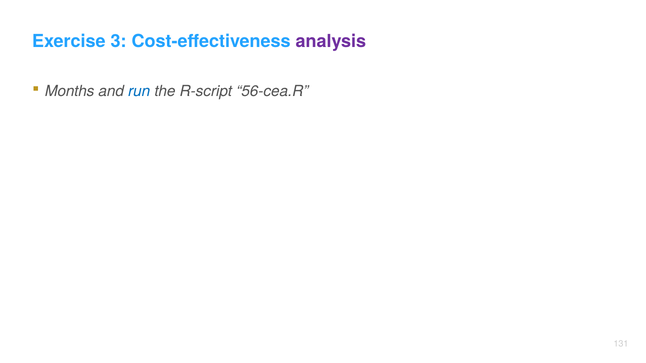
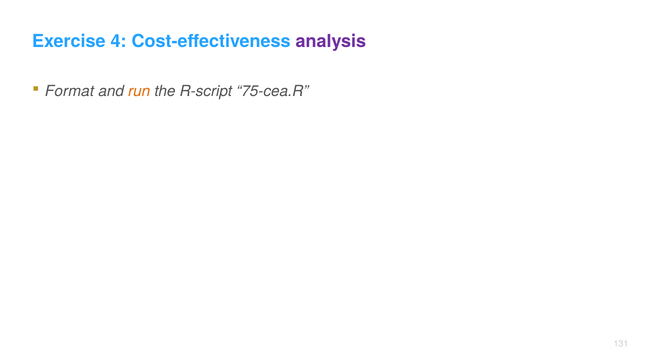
3: 3 -> 4 (119, 42)
Months: Months -> Format (70, 92)
run colour: blue -> orange (139, 92)
56-cea.R: 56-cea.R -> 75-cea.R (272, 92)
